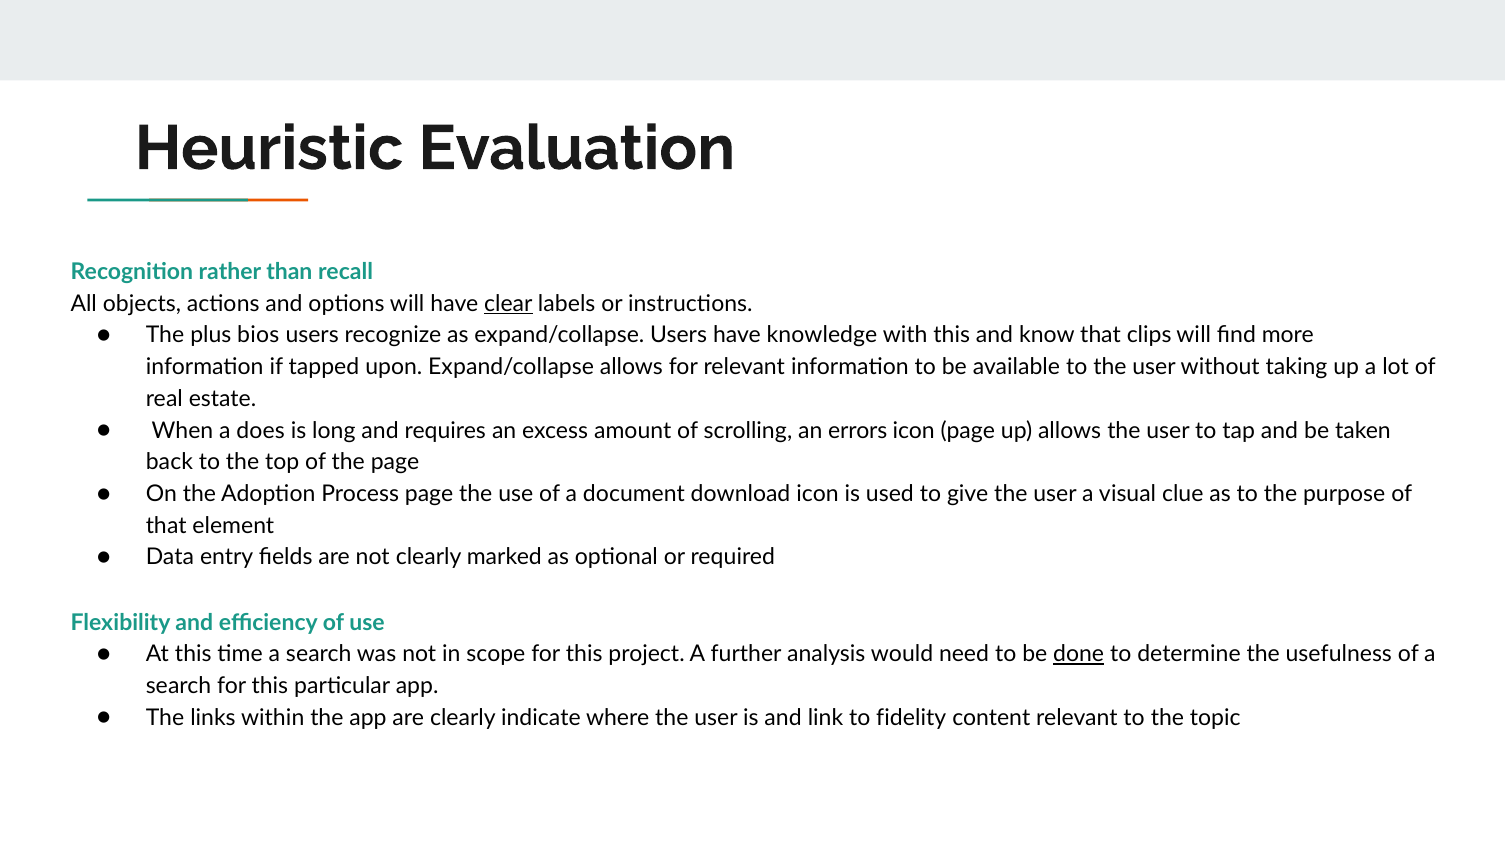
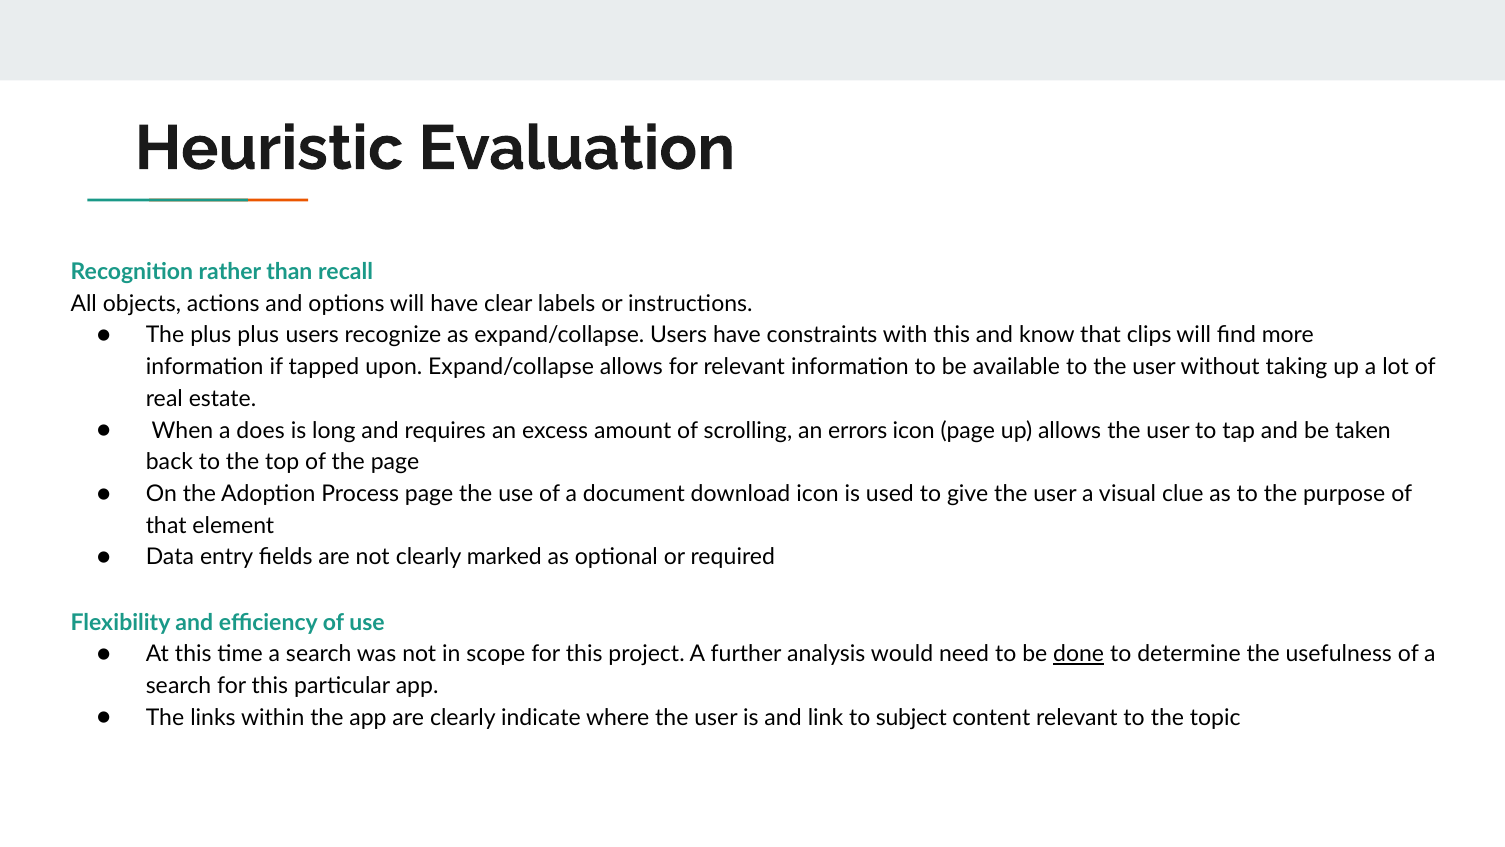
clear underline: present -> none (508, 303)
plus bios: bios -> plus (258, 335)
knowledge: knowledge -> constraints (822, 335)
fidelity: fidelity -> subject (911, 717)
